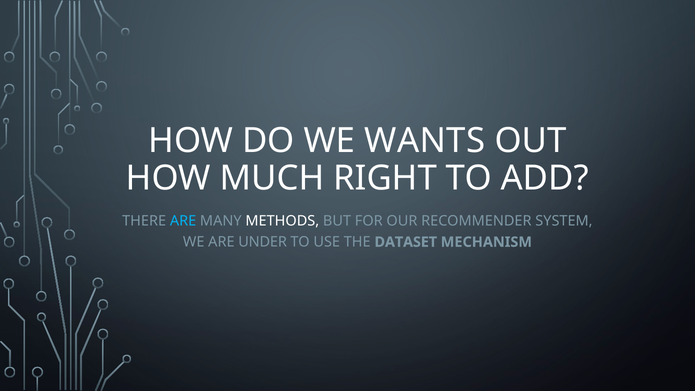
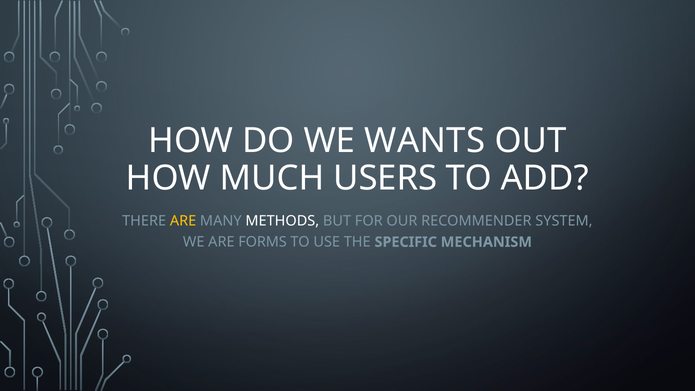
RIGHT: RIGHT -> USERS (385, 178)
ARE colour: light blue -> yellow (183, 221)
UNDER: UNDER -> FORMS (263, 242)
DATASET: DATASET -> SPECIFIC (406, 242)
